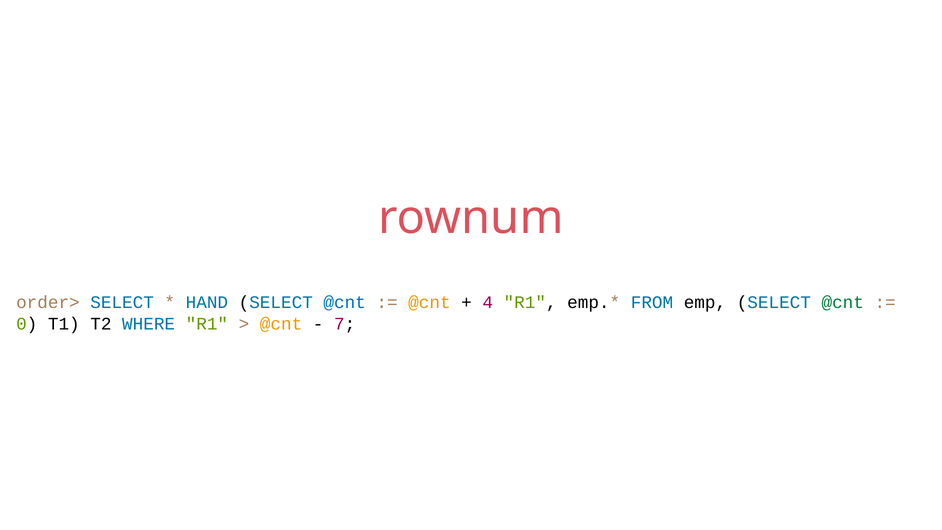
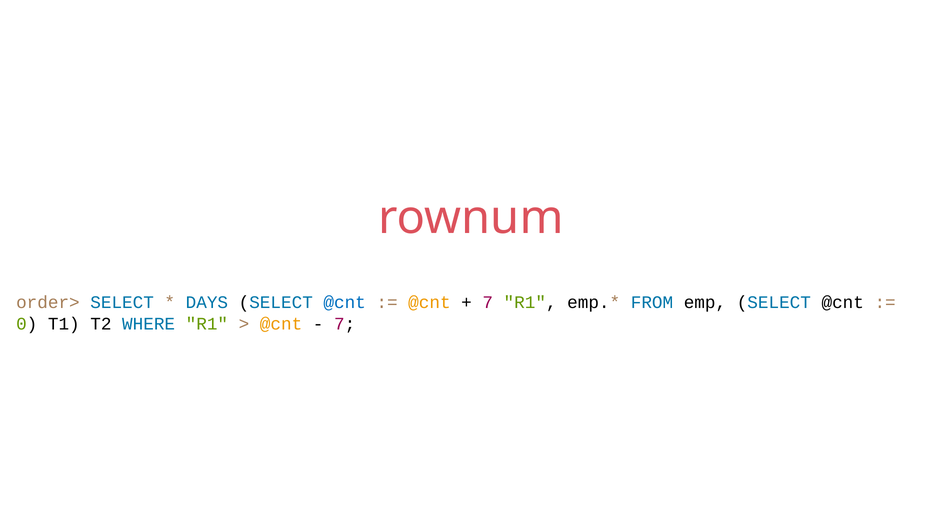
HAND: HAND -> DAYS (207, 302)
4: 4 -> 7 (488, 302)
@cnt colour: green -> black (843, 302)
